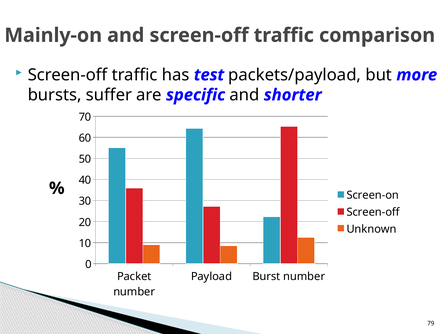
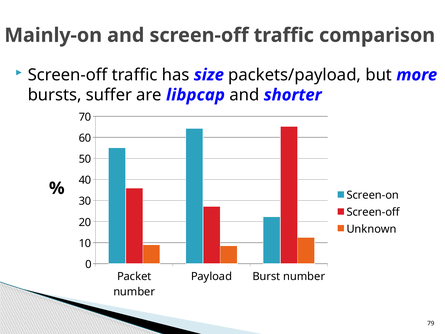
test: test -> size (209, 75)
specific: specific -> libpcap (195, 95)
